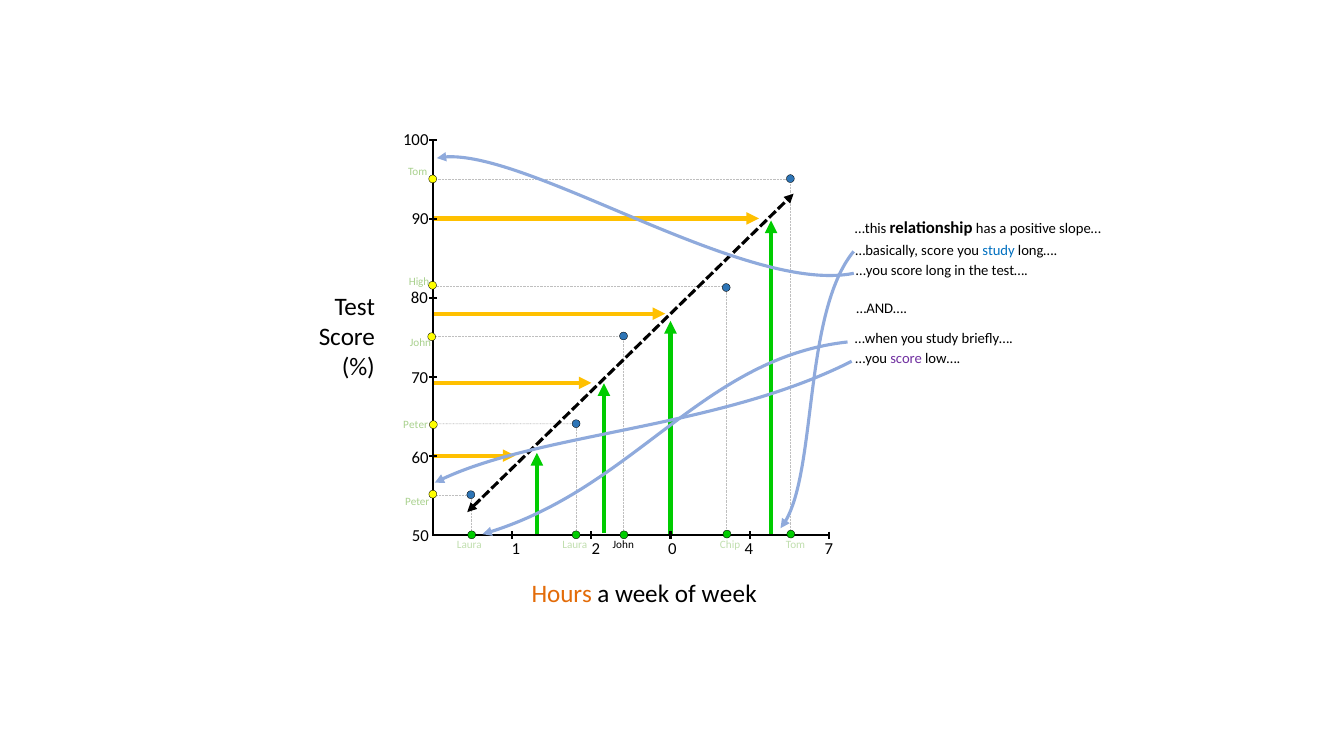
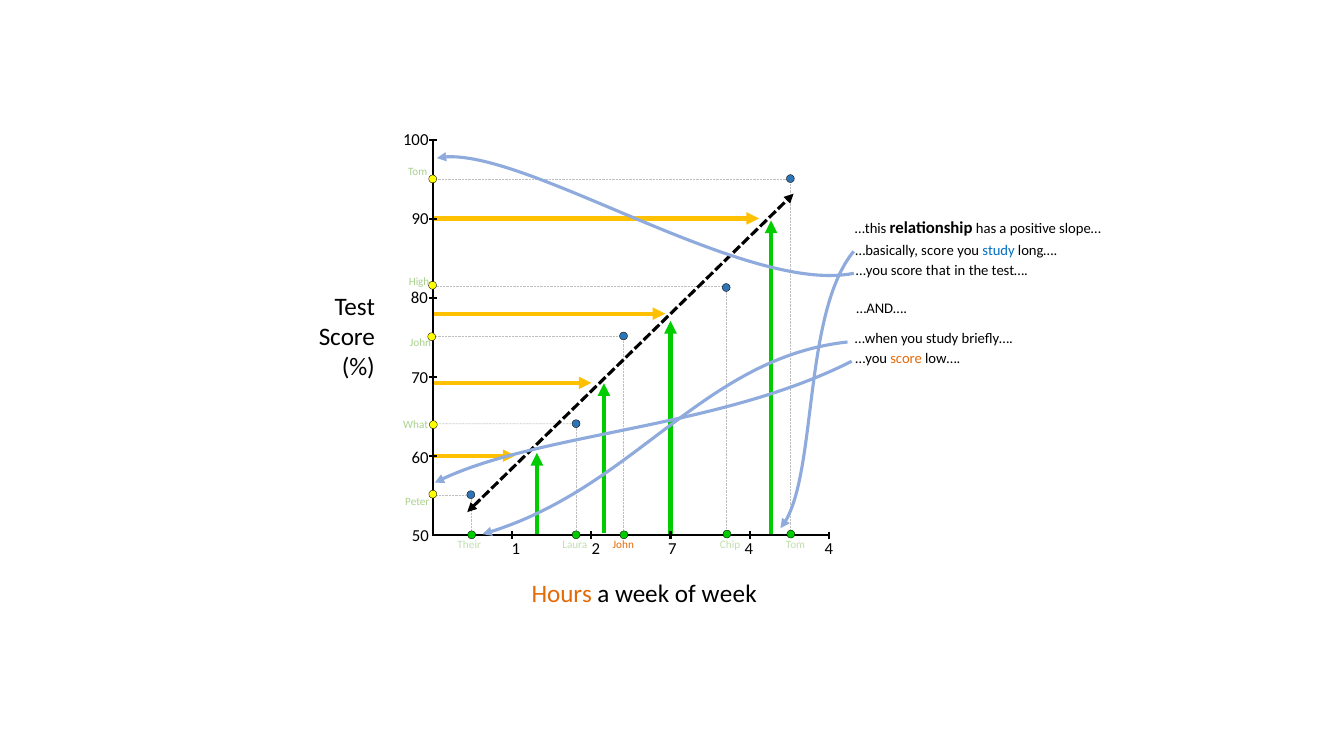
long: long -> that (938, 271)
score colour: purple -> orange (906, 359)
Peter: Peter -> What (416, 425)
Laura: Laura -> Their (469, 545)
John colour: black -> orange (623, 545)
0: 0 -> 7 (672, 549)
4 7: 7 -> 4 (829, 549)
